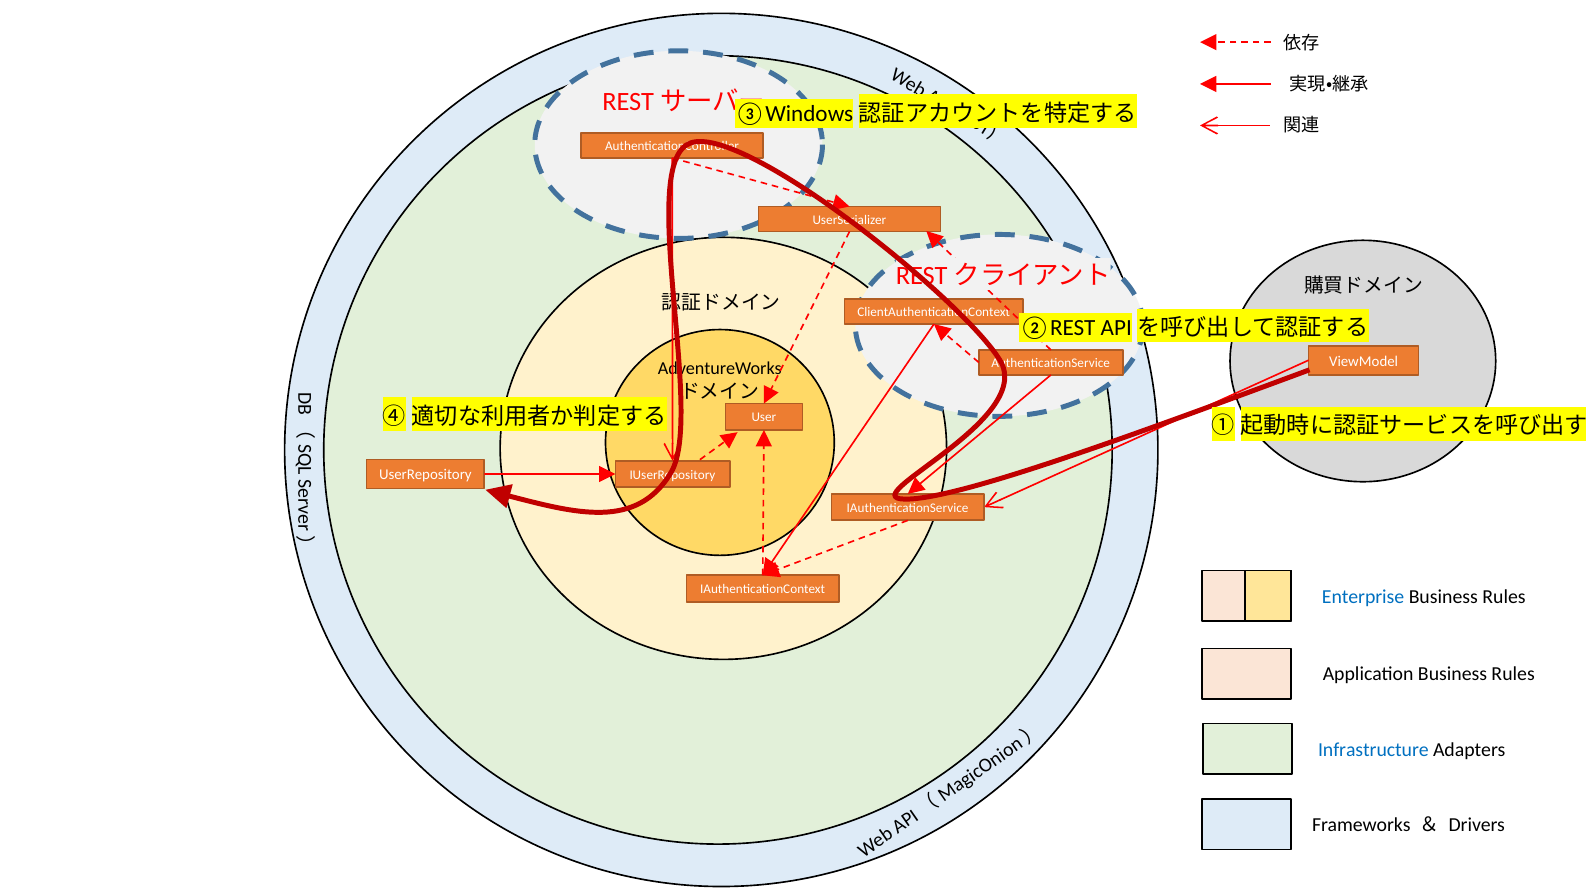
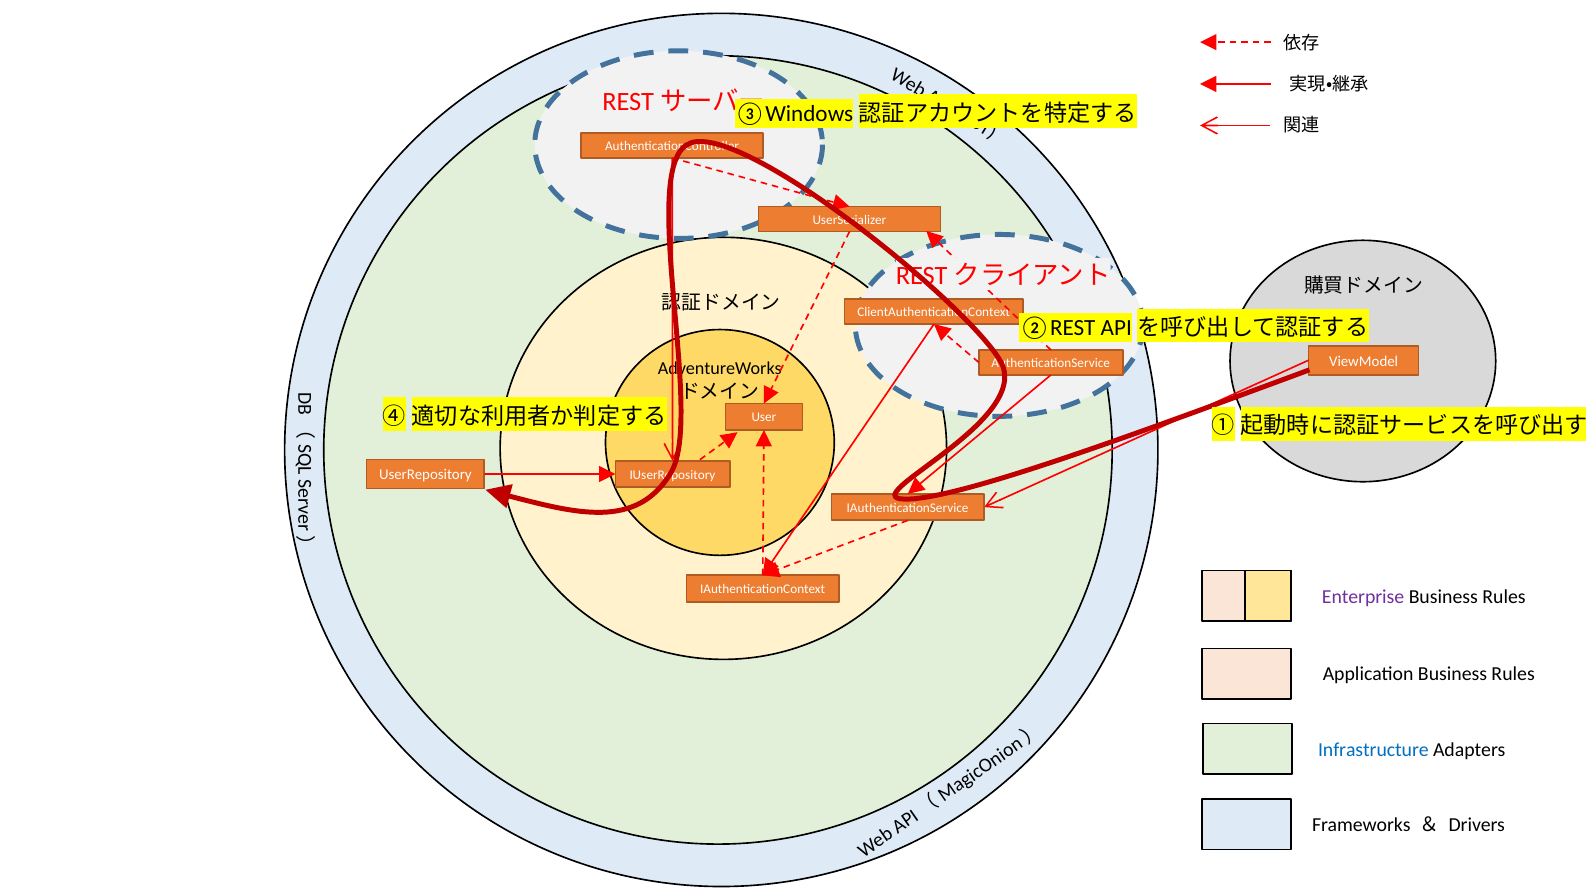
Enterprise colour: blue -> purple (1363, 597)
